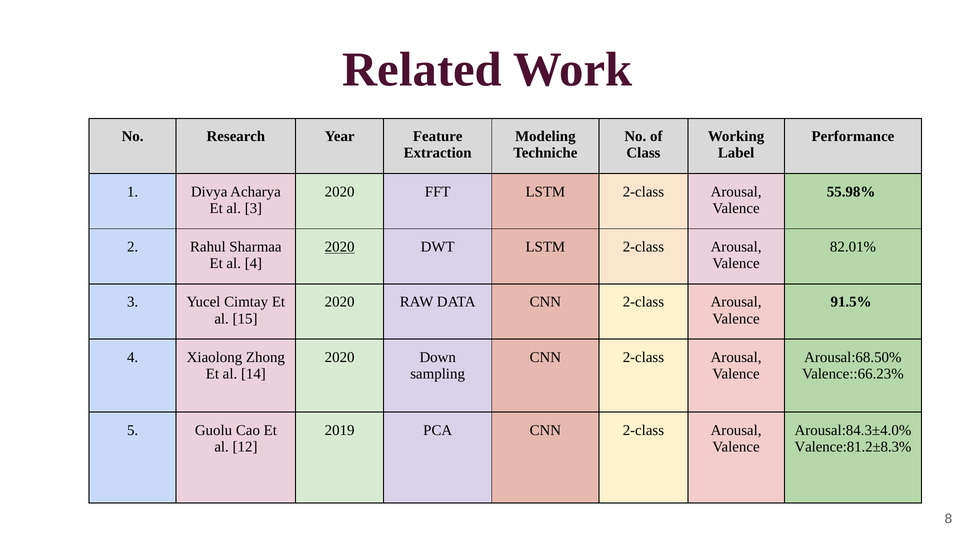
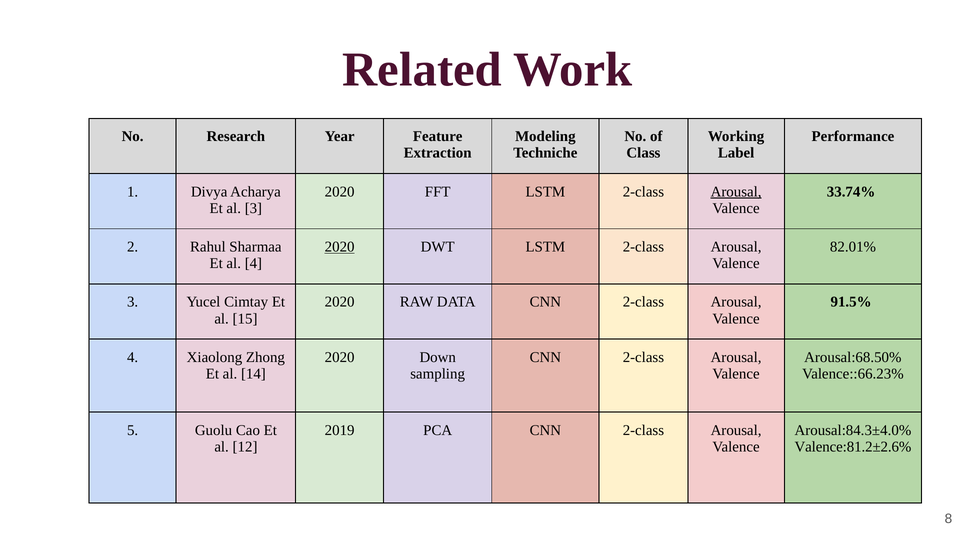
Arousal underline: none -> present (736, 192)
55.98%: 55.98% -> 33.74% (851, 192)
Valence:81.2±8.3%: Valence:81.2±8.3% -> Valence:81.2±2.6% (853, 447)
